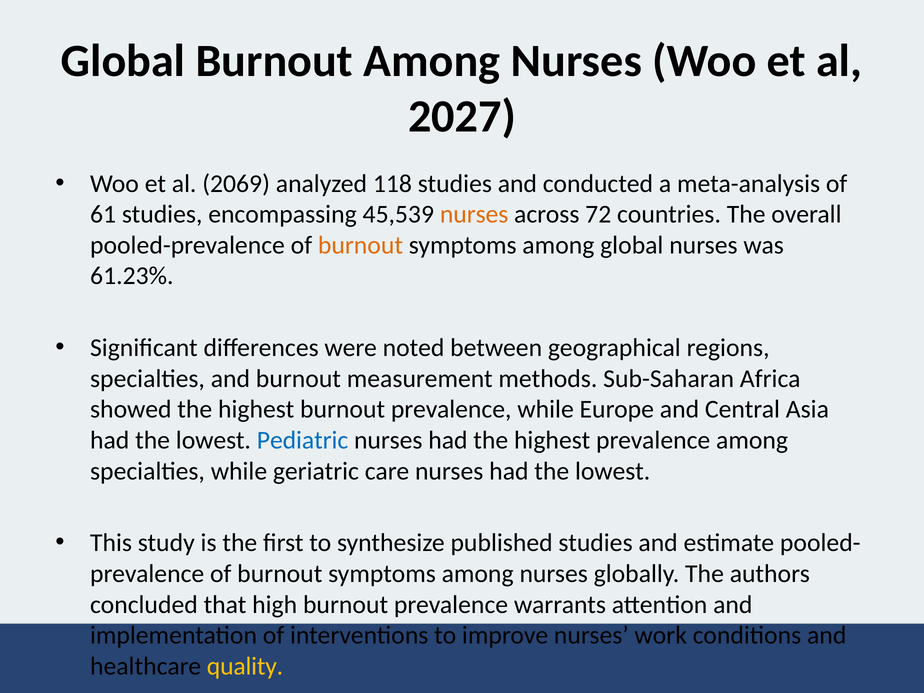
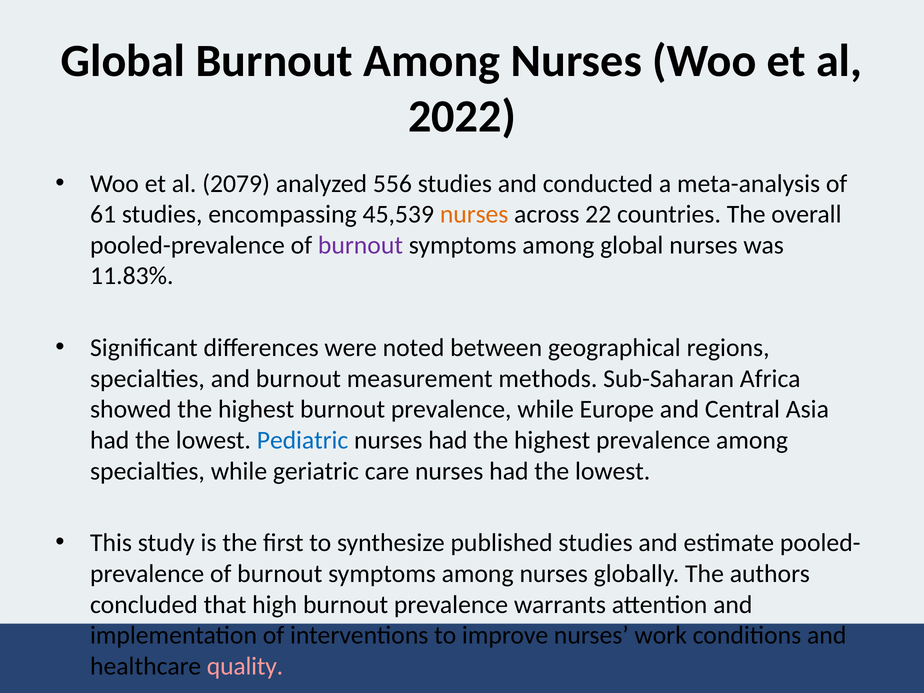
2027: 2027 -> 2022 (462, 116)
2069: 2069 -> 2079 (236, 184)
118: 118 -> 556 (392, 184)
72: 72 -> 22 (598, 214)
burnout colour: orange -> purple (360, 245)
61.23%: 61.23% -> 11.83% (132, 276)
quality colour: yellow -> pink (245, 666)
